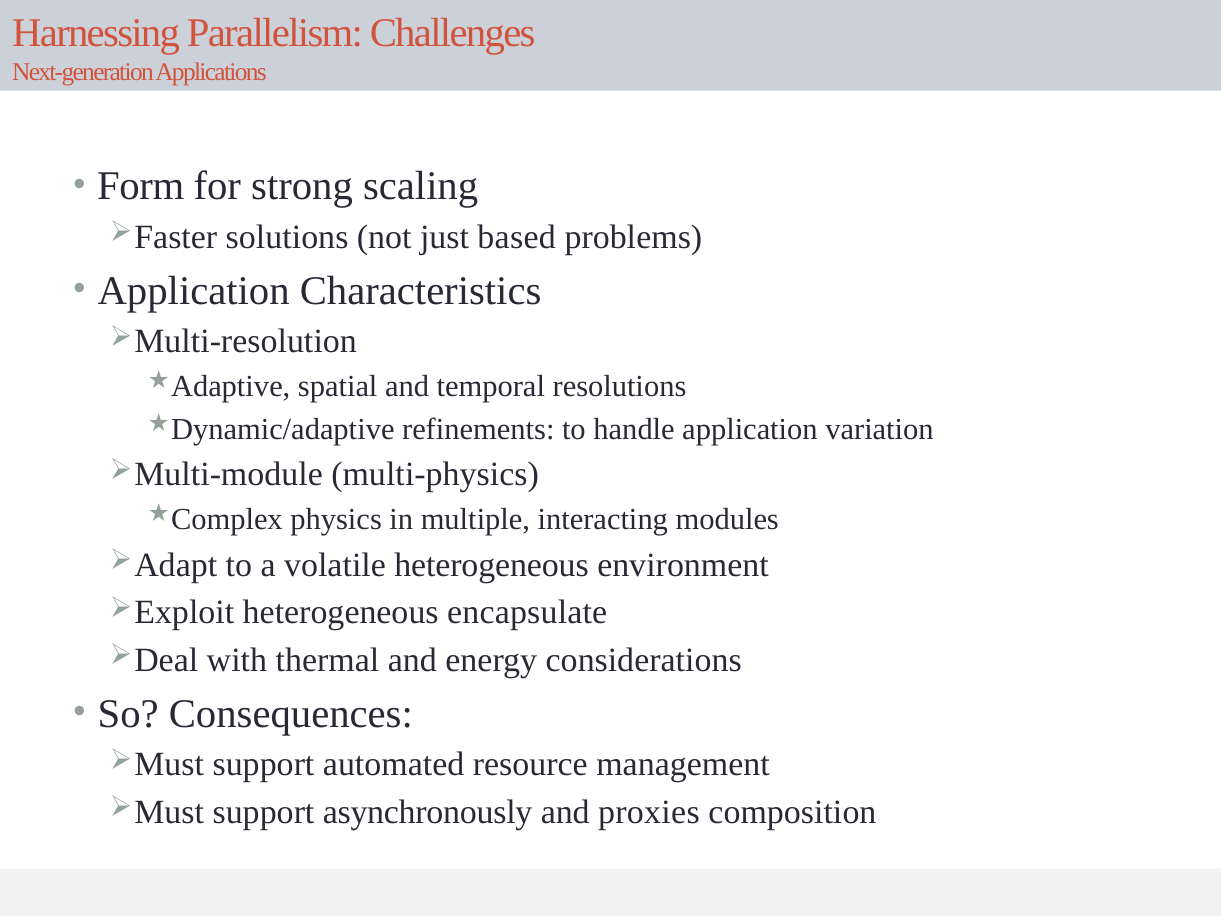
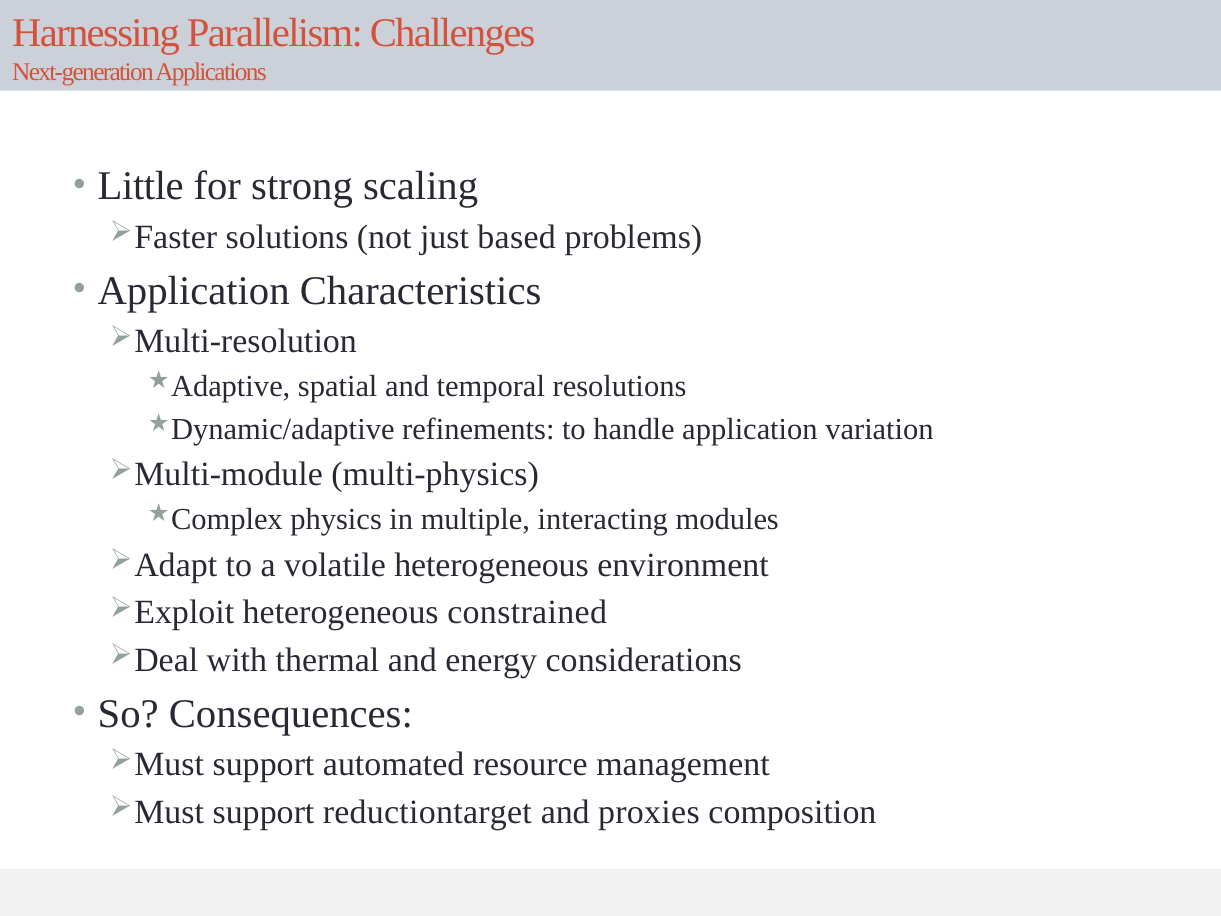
Form: Form -> Little (141, 186)
encapsulate: encapsulate -> constrained (527, 612)
asynchronously: asynchronously -> reductiontarget (427, 812)
